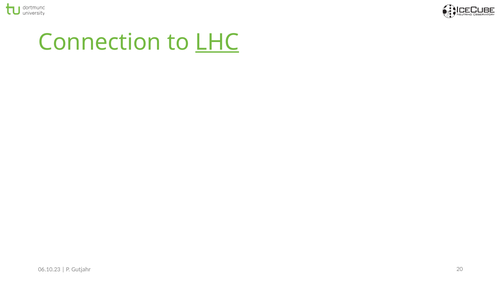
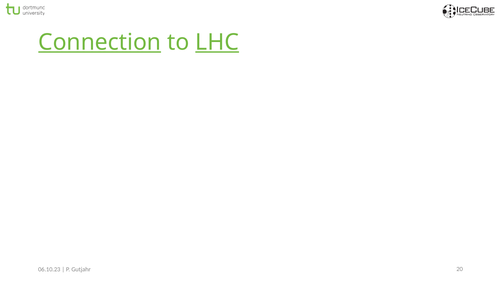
Connection underline: none -> present (100, 42)
